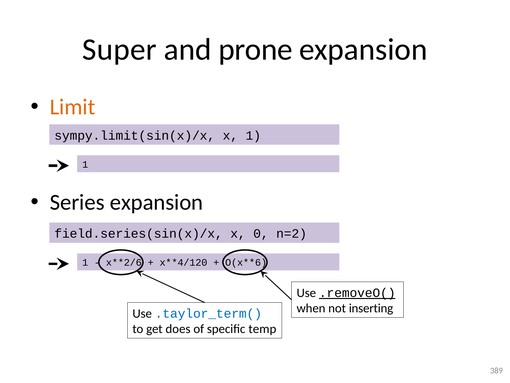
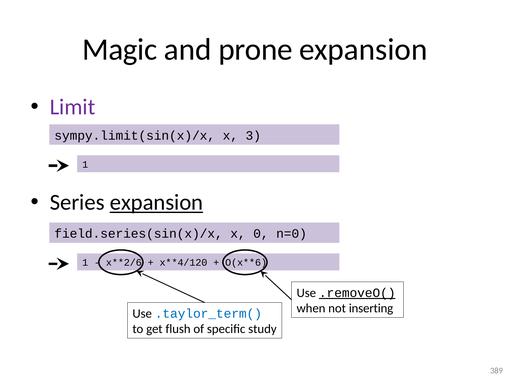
Super: Super -> Magic (120, 49)
Limit colour: orange -> purple (73, 107)
x 1: 1 -> 3 (253, 135)
expansion underline: none -> present (156, 202)
n=2: n=2 -> n=0 (292, 233)
does: does -> flush (178, 329)
temp: temp -> study (262, 329)
